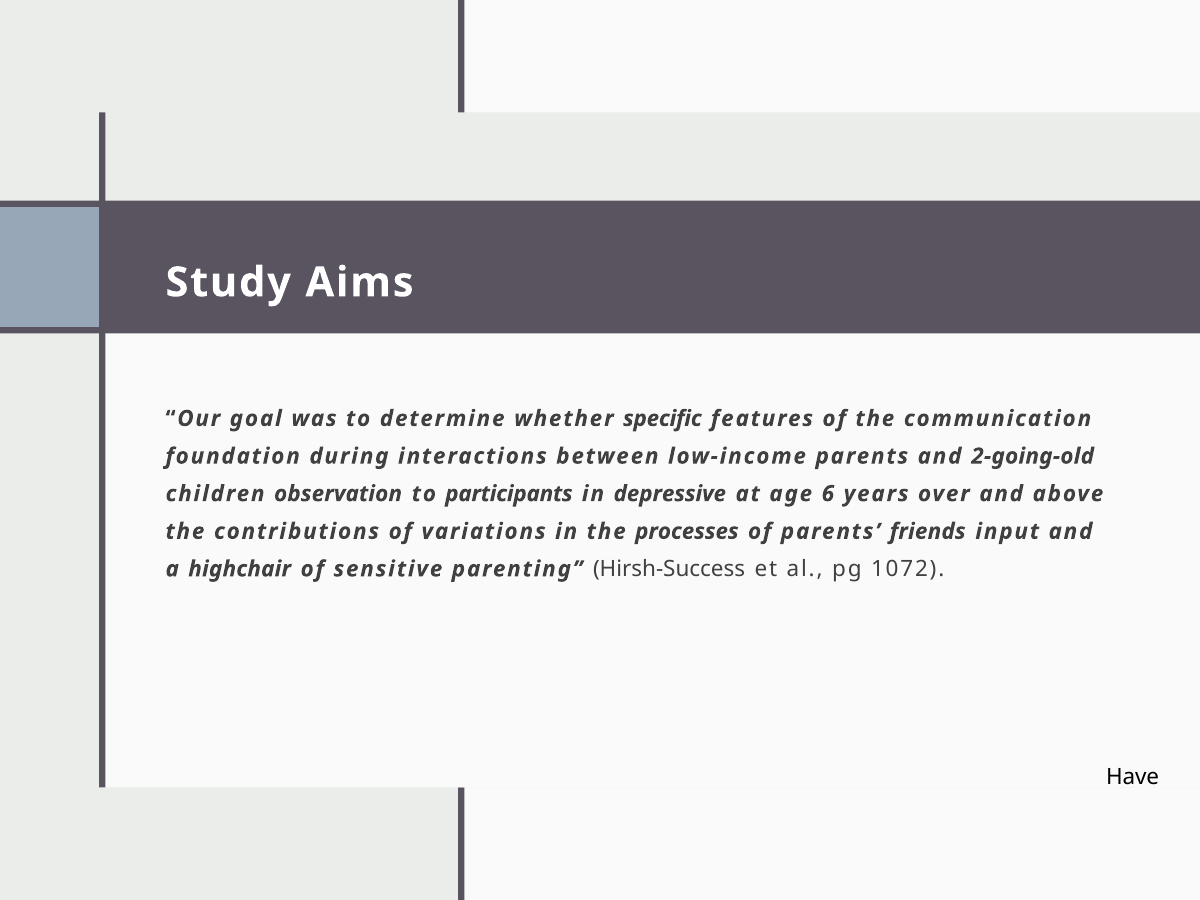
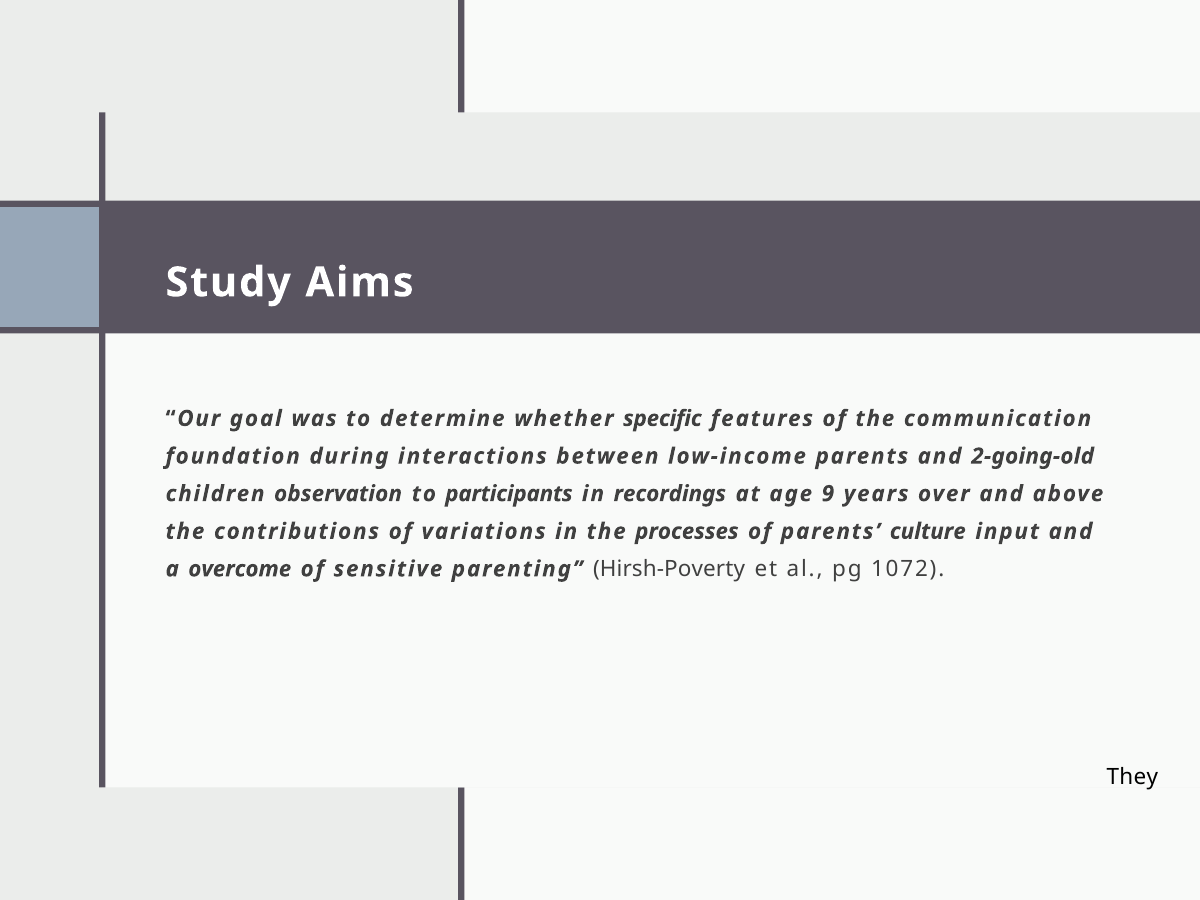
depressive: depressive -> recordings (670, 494)
6: 6 -> 9 (828, 494)
friends: friends -> culture (928, 531)
highchair: highchair -> overcome (240, 569)
Hirsh-Success: Hirsh-Success -> Hirsh-Poverty (669, 569)
Have: Have -> They (1132, 777)
